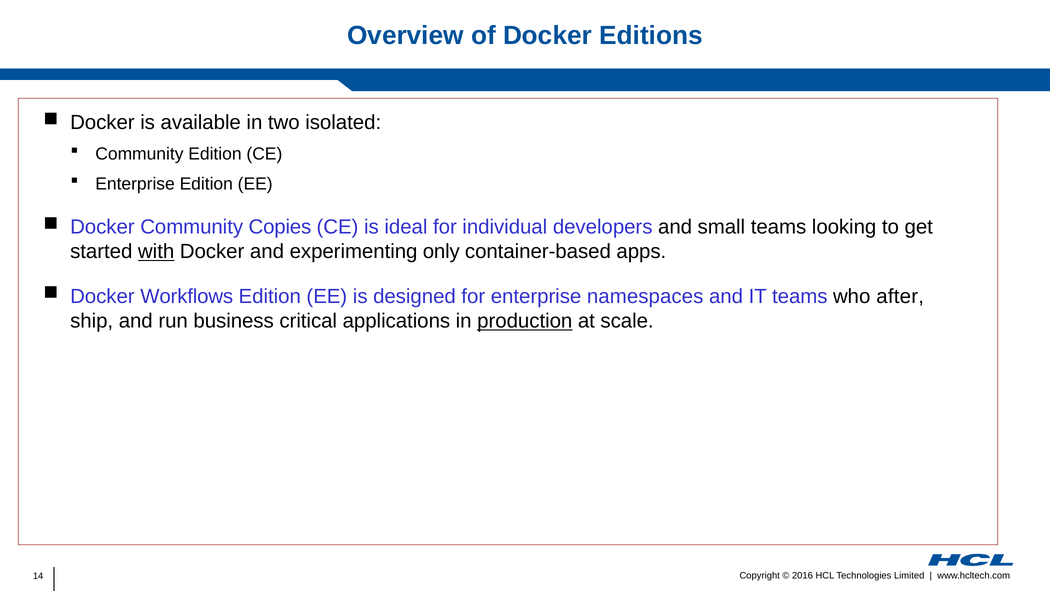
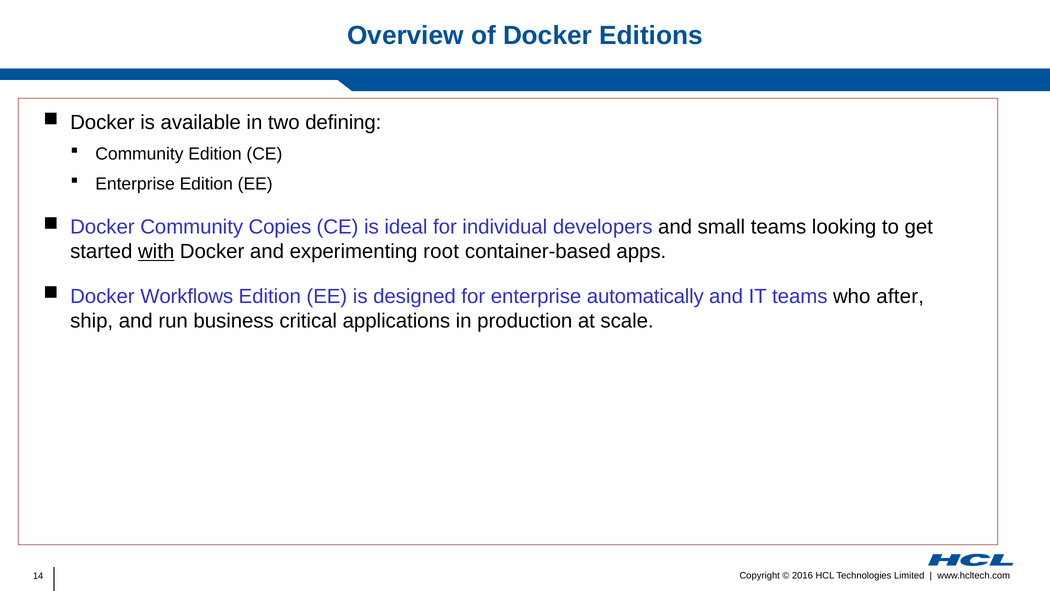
isolated: isolated -> defining (343, 123)
only: only -> root (441, 251)
namespaces: namespaces -> automatically (645, 296)
production underline: present -> none (525, 321)
